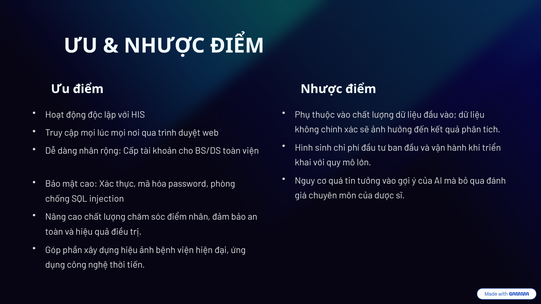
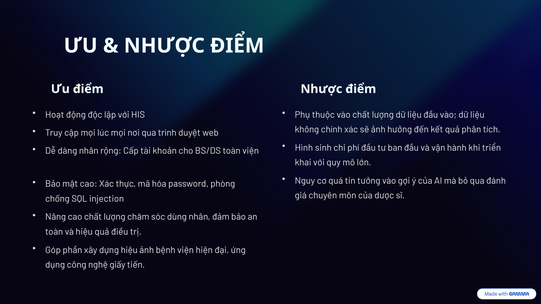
sóc điểm: điểm -> dùng (177, 217)
thời: thời -> giấy (117, 265)
